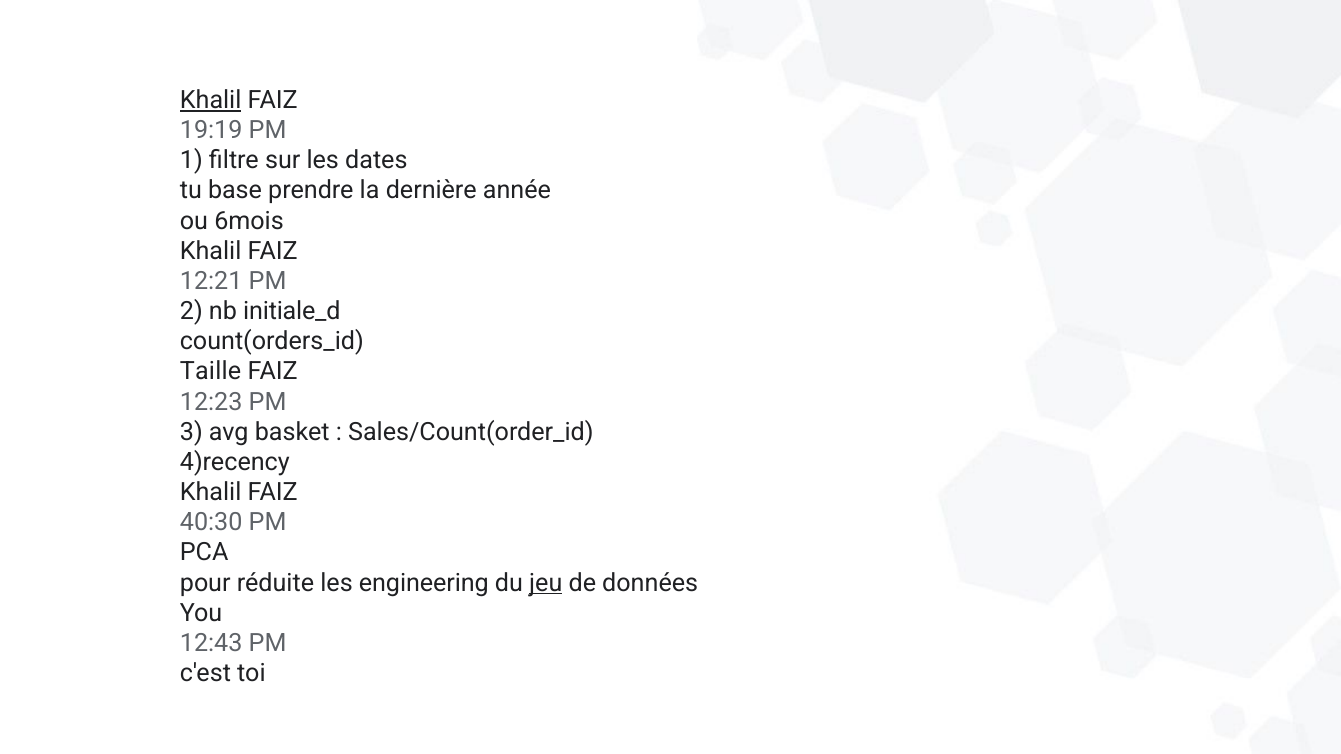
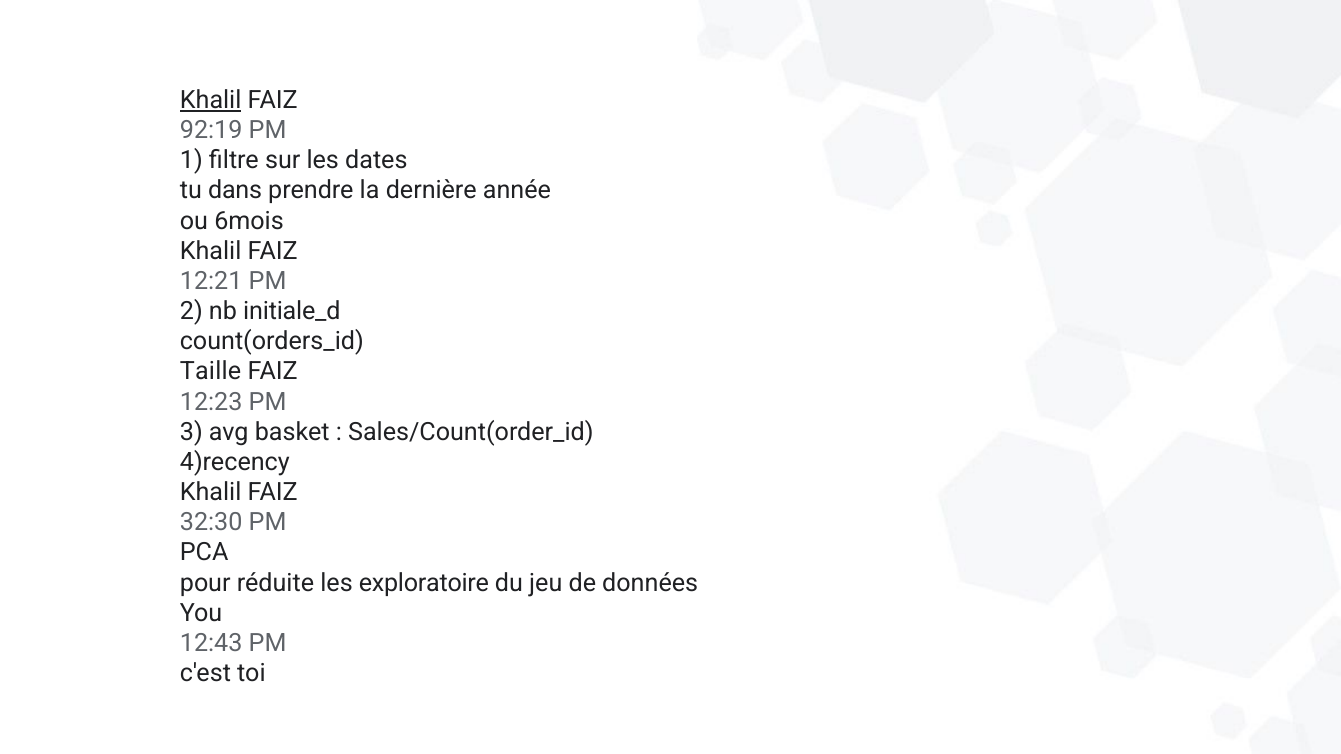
19:19: 19:19 -> 92:19 (211, 130)
base: base -> dans (235, 191)
40:30: 40:30 -> 32:30 (211, 523)
engineering: engineering -> exploratoire (424, 583)
jeu underline: present -> none (546, 583)
